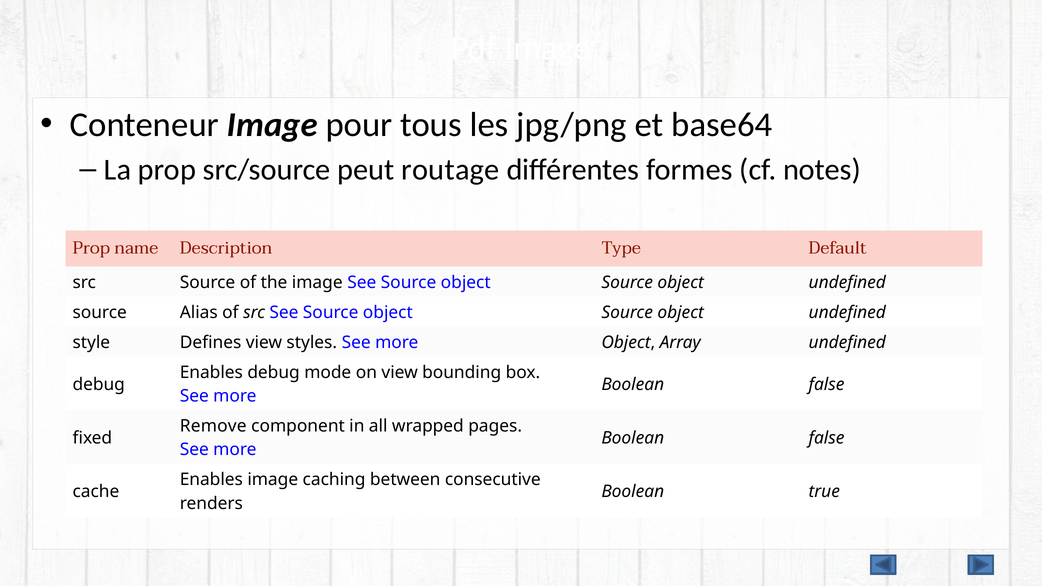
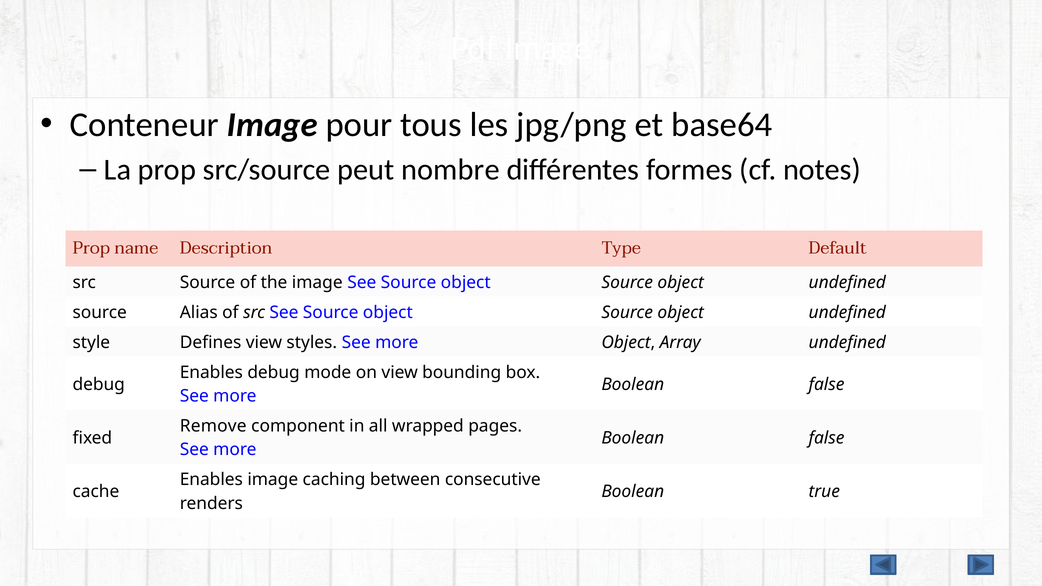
routage: routage -> nombre (451, 170)
